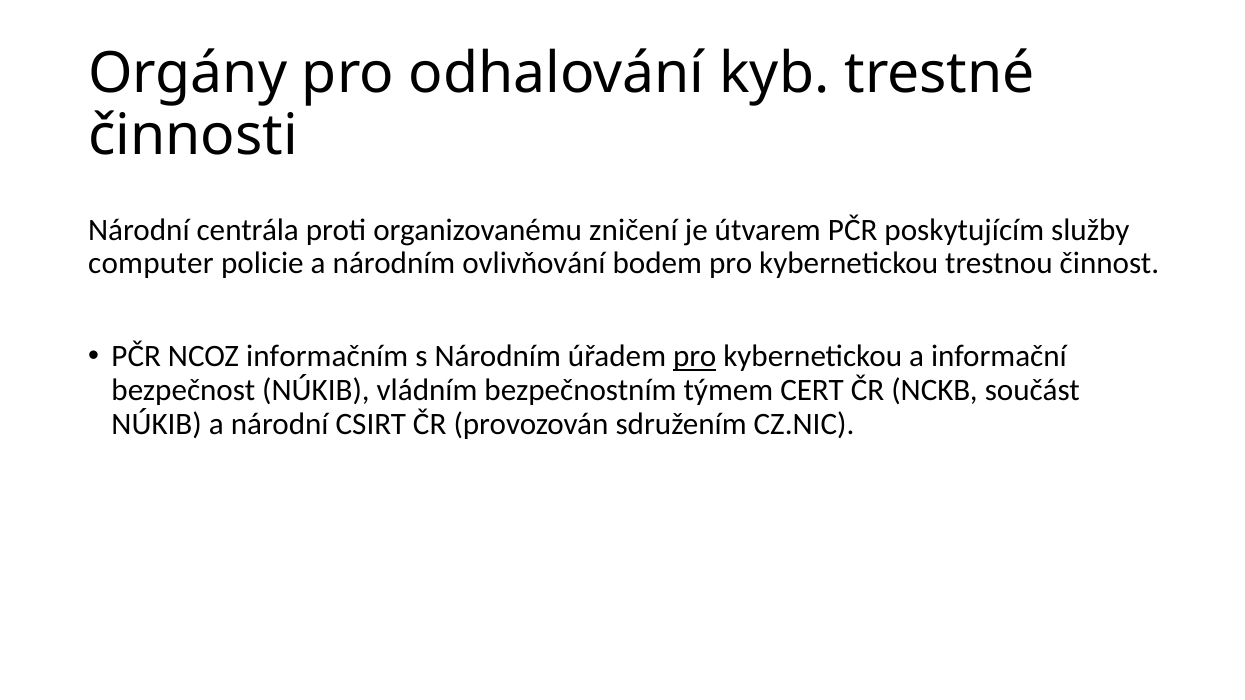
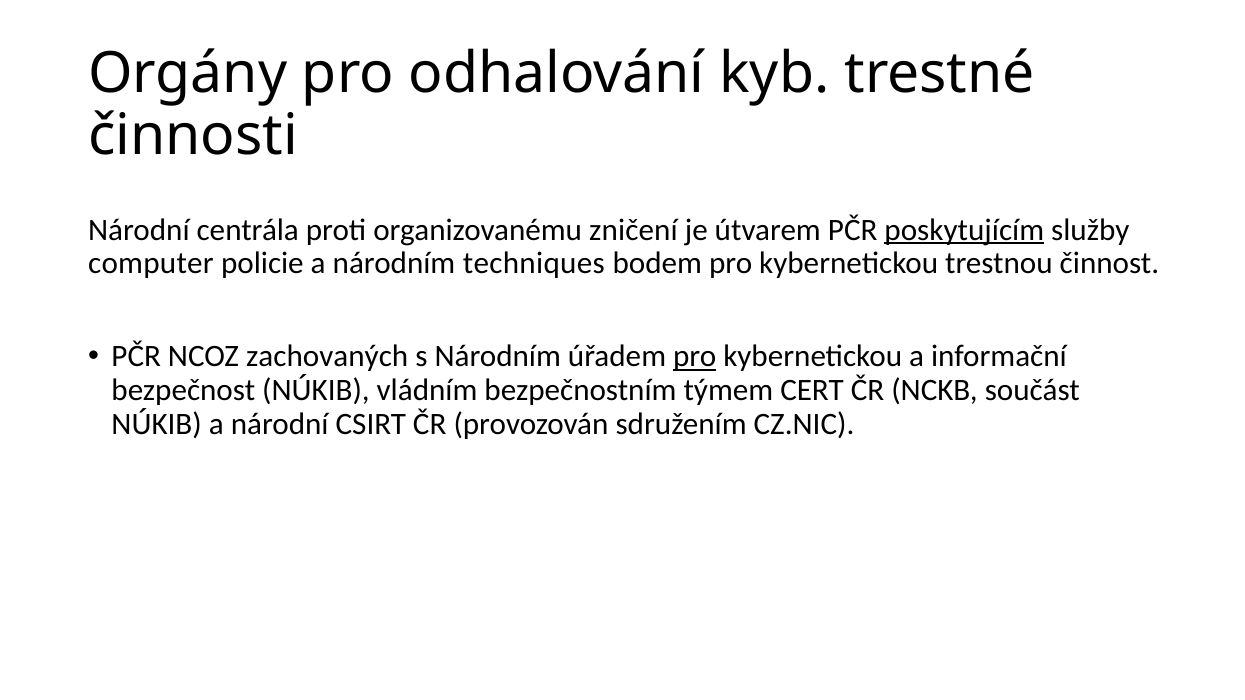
poskytujícím underline: none -> present (964, 230)
ovlivňování: ovlivňování -> techniques (534, 264)
informačním: informačním -> zachovaných (327, 357)
